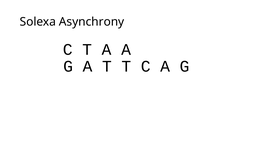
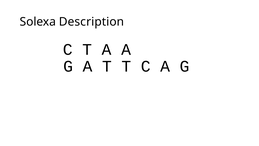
Asynchrony: Asynchrony -> Description (92, 22)
